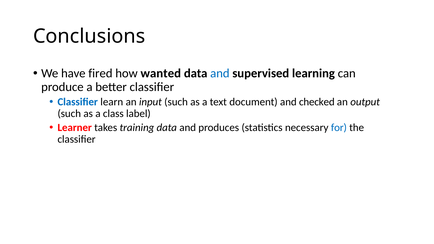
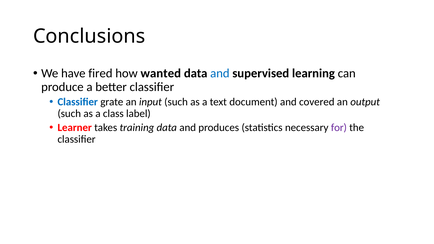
learn: learn -> grate (112, 102)
checked: checked -> covered (317, 102)
for colour: blue -> purple (339, 128)
